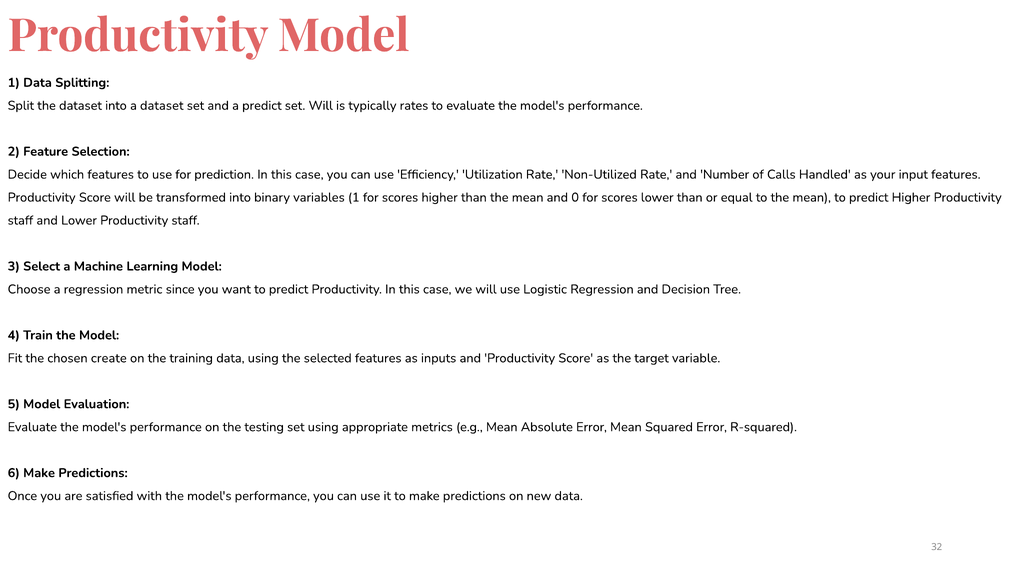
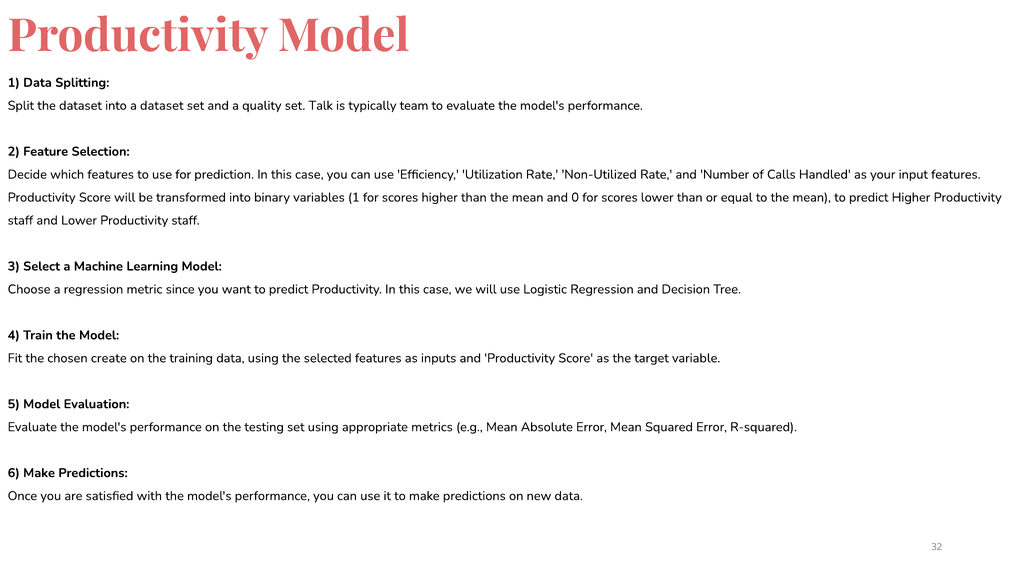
a predict: predict -> quality (262, 106)
set Will: Will -> Talk (321, 106)
rates: rates -> team (414, 106)
